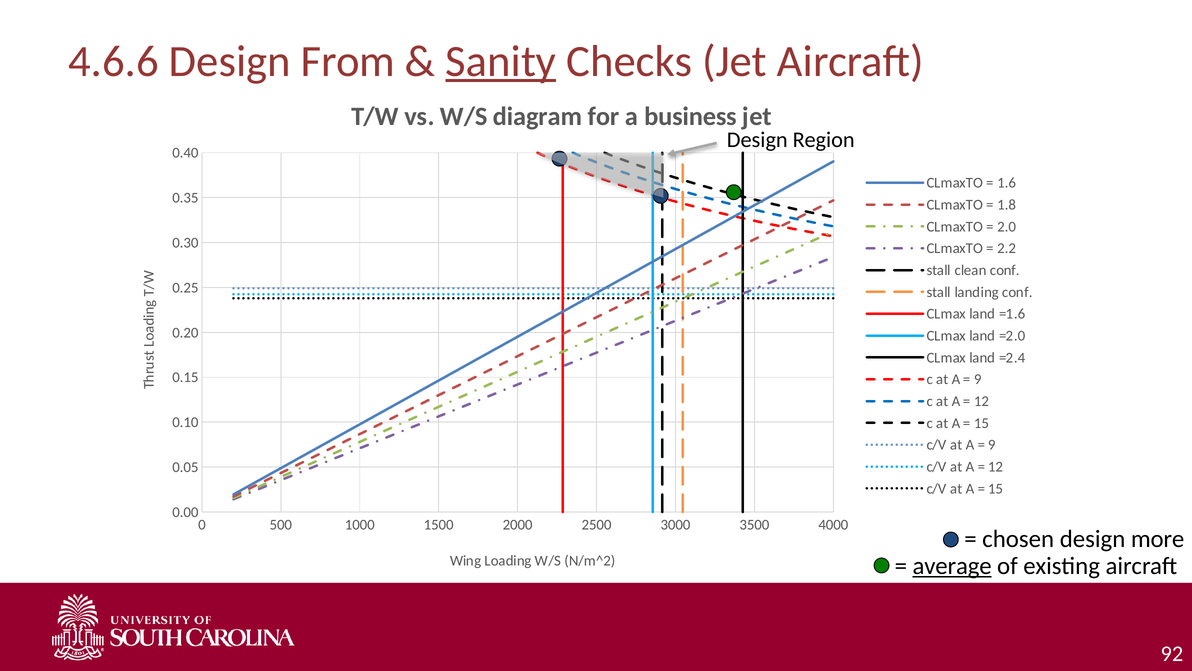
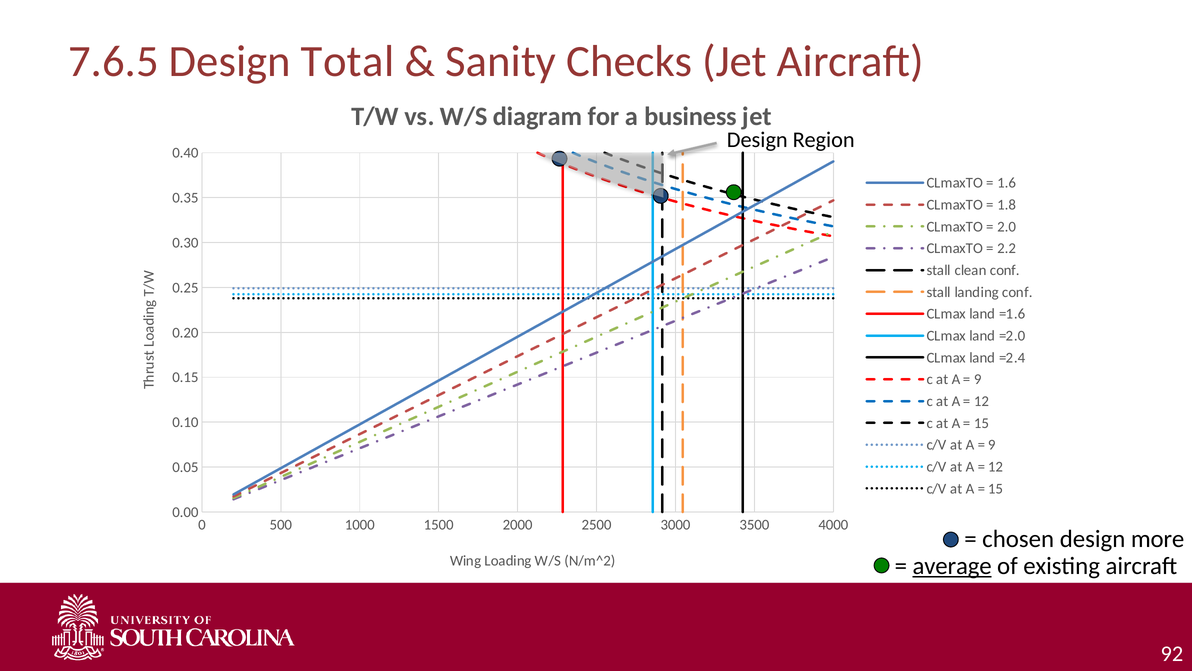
4.6.6: 4.6.6 -> 7.6.5 (114, 61)
From: From -> Total (348, 61)
Sanity underline: present -> none (501, 61)
